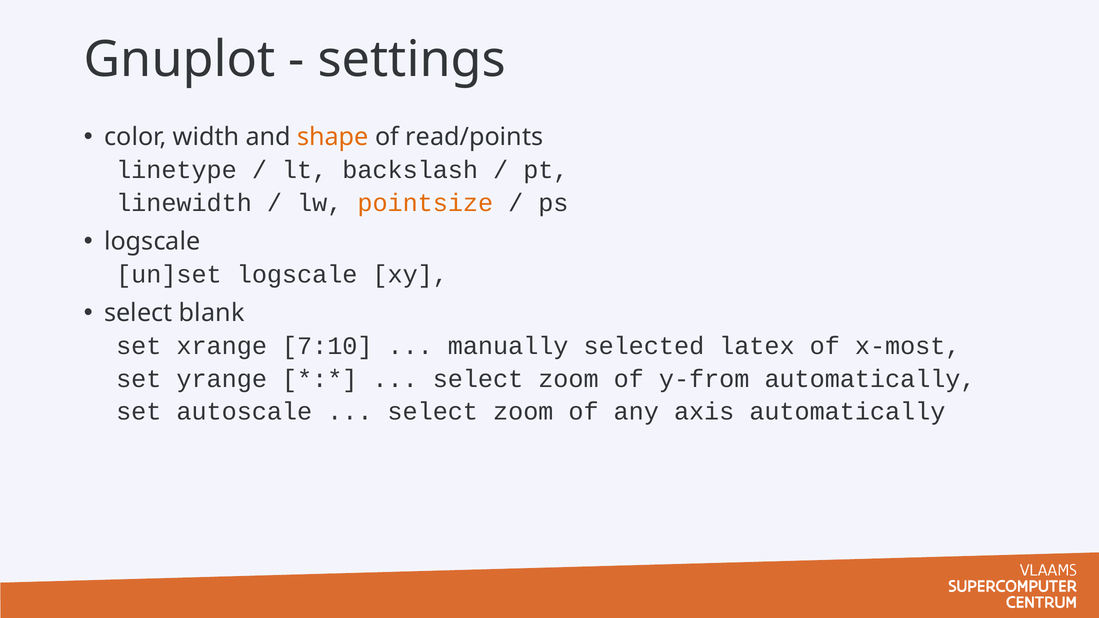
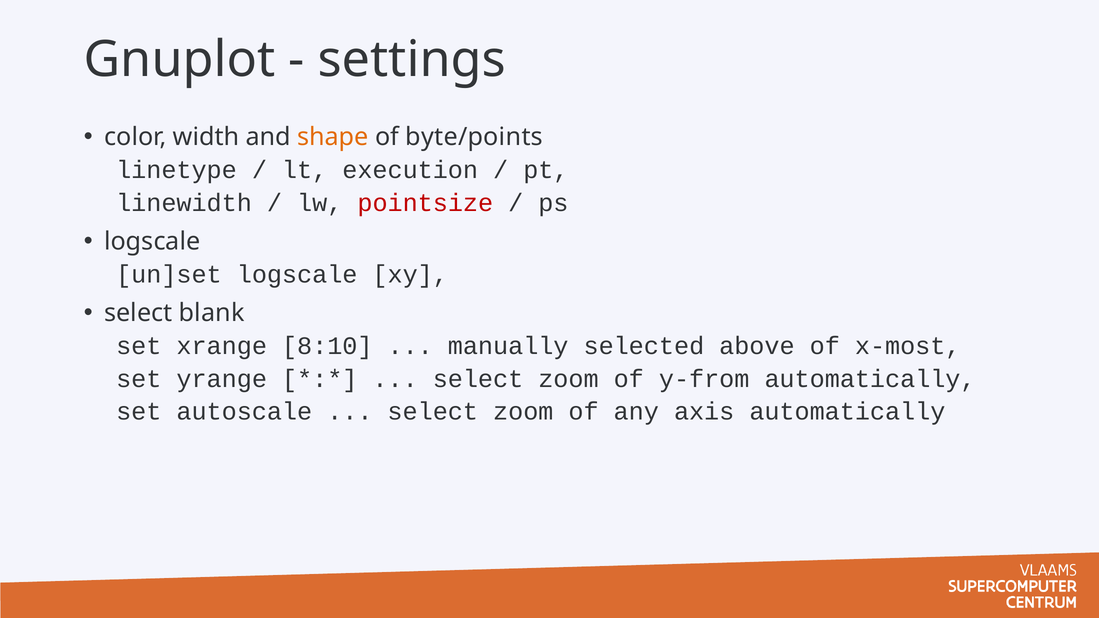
read/points: read/points -> byte/points (474, 137)
backslash: backslash -> execution (410, 170)
pointsize colour: orange -> red (425, 203)
7:10: 7:10 -> 8:10 (327, 346)
latex: latex -> above (757, 346)
